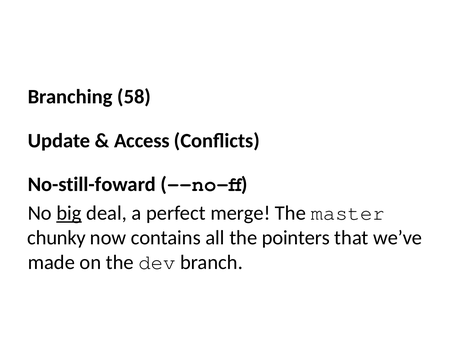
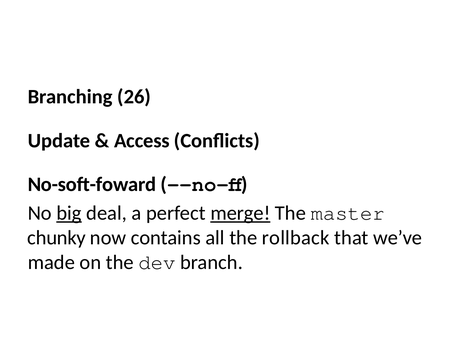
58: 58 -> 26 (134, 97)
No-still-foward: No-still-foward -> No-soft-foward (92, 185)
merge underline: none -> present (240, 213)
pointers: pointers -> rollback (296, 238)
